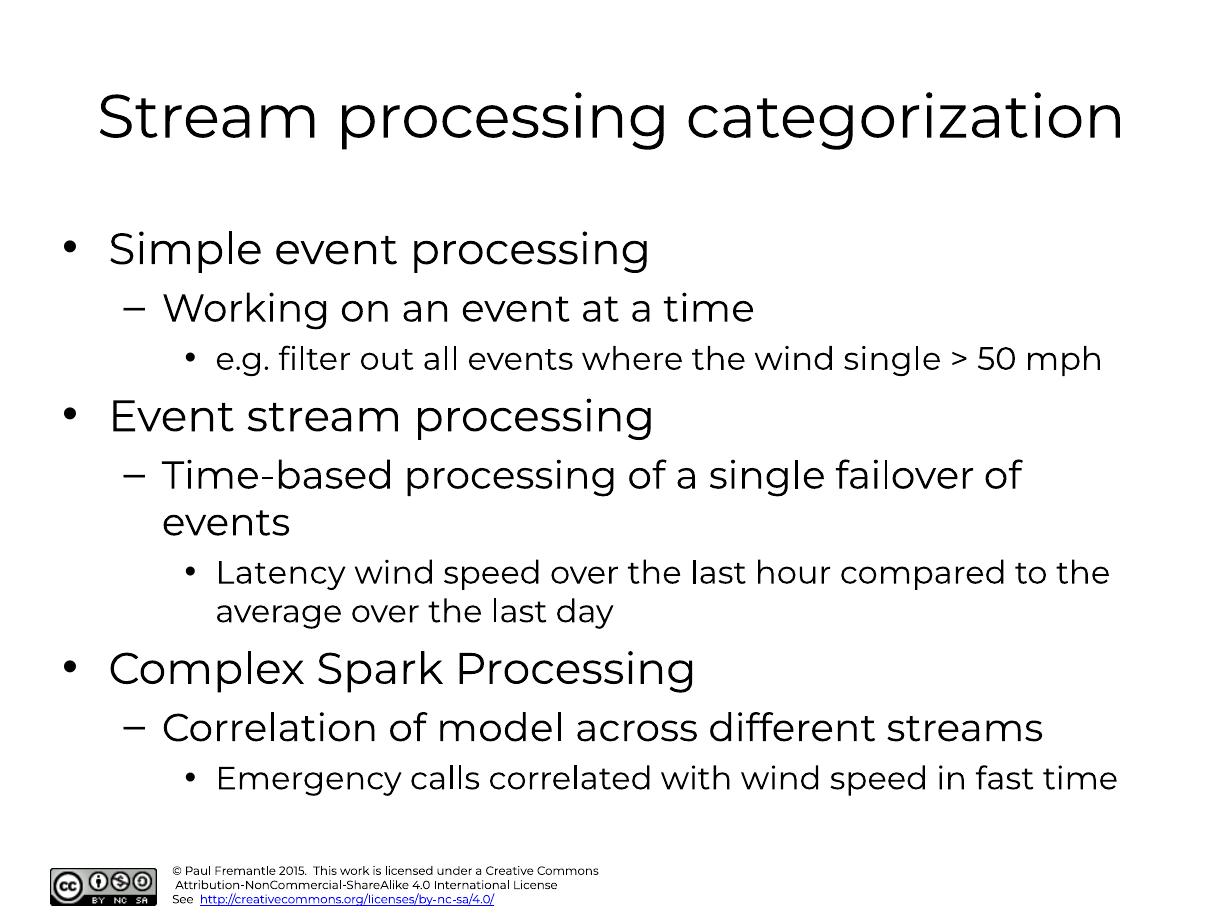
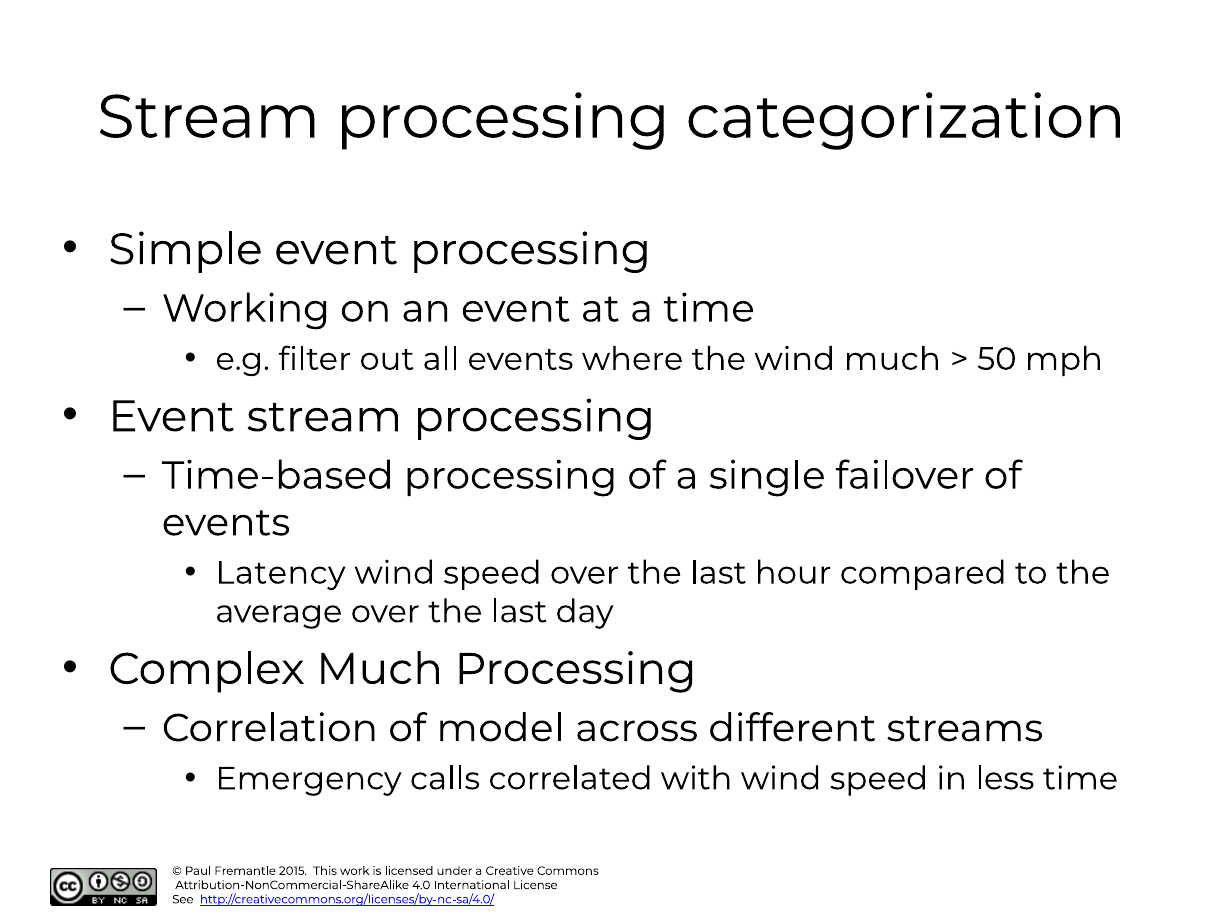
wind single: single -> much (892, 359)
Complex Spark: Spark -> Much (380, 669)
fast: fast -> less (1005, 779)
